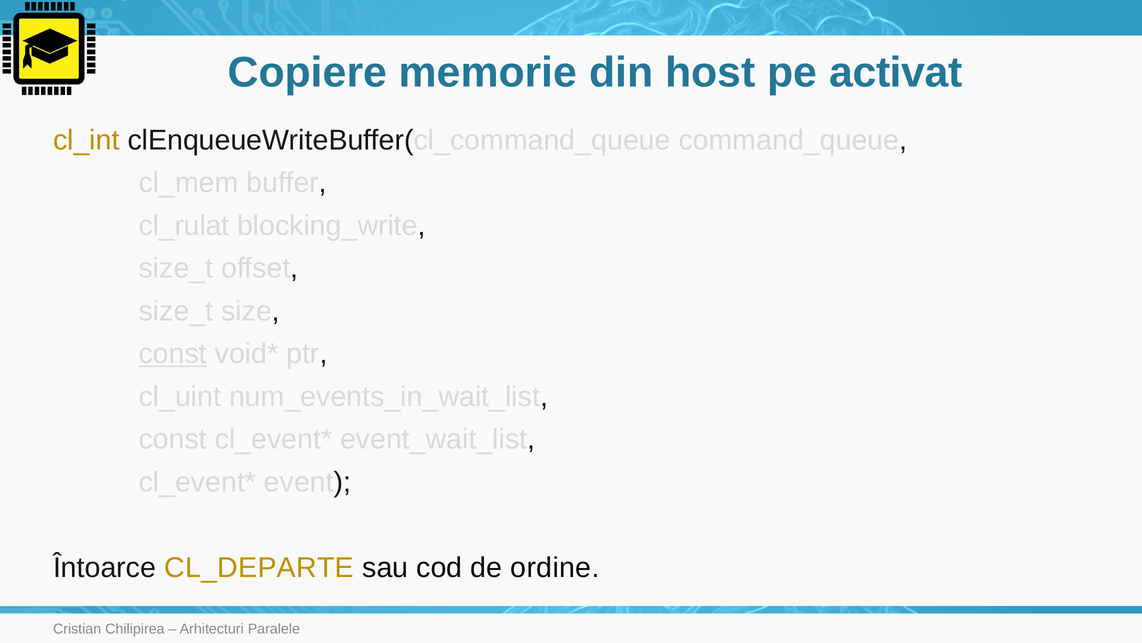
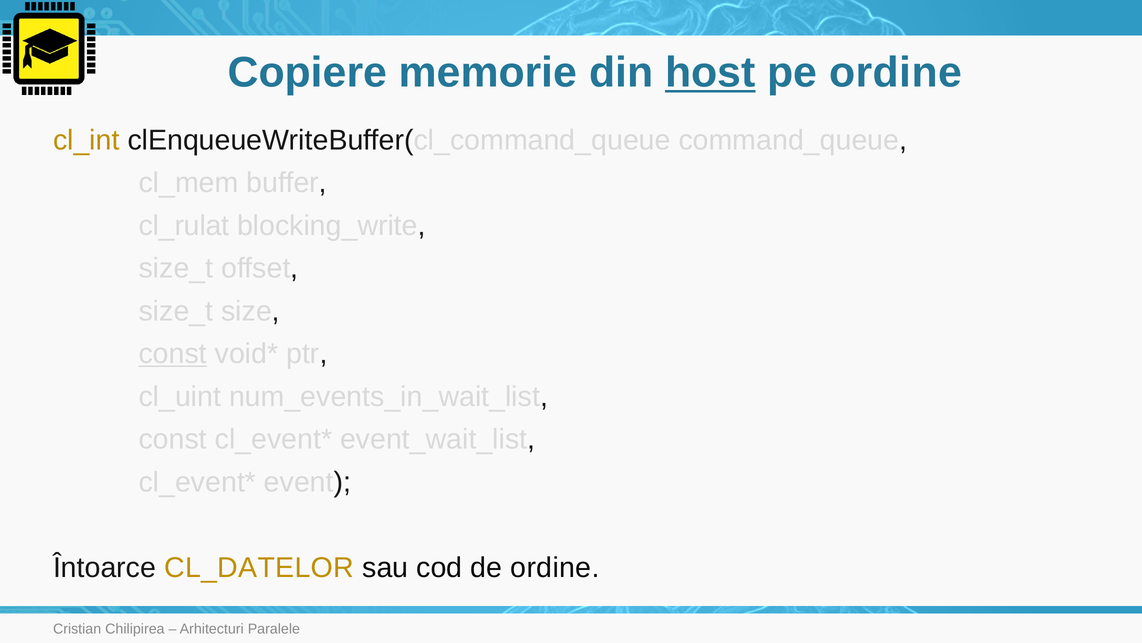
host underline: none -> present (710, 73)
pe activat: activat -> ordine (895, 73)
CL_DEPARTE: CL_DEPARTE -> CL_DATELOR (259, 567)
